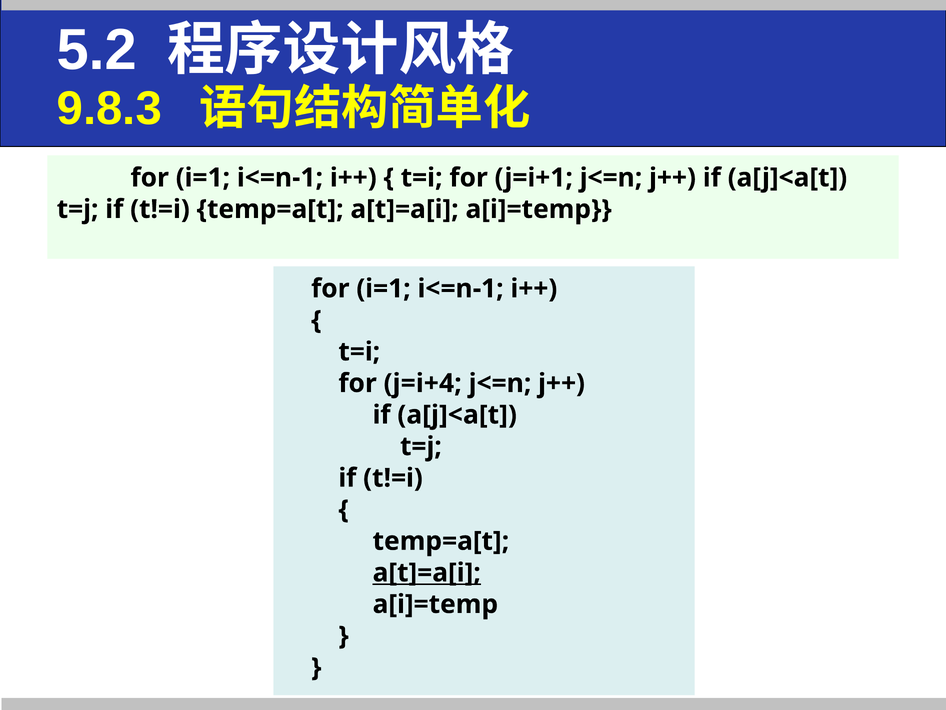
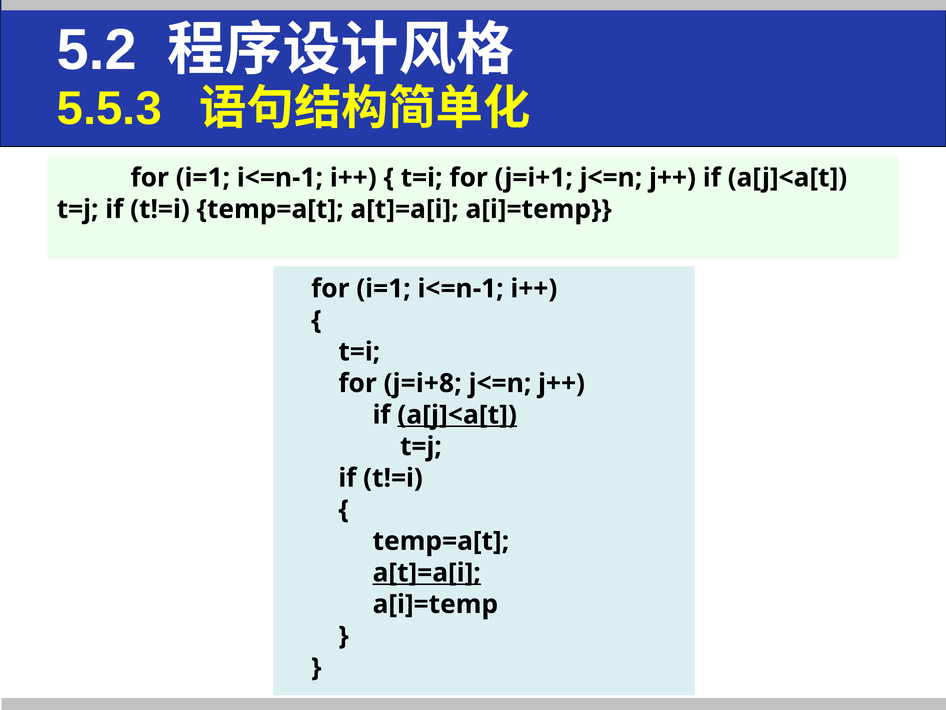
9.8.3: 9.8.3 -> 5.5.3 (109, 108)
j=i+4: j=i+4 -> j=i+8 (423, 383)
a[j]<a[t underline: none -> present (457, 415)
